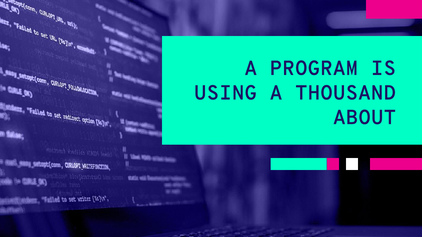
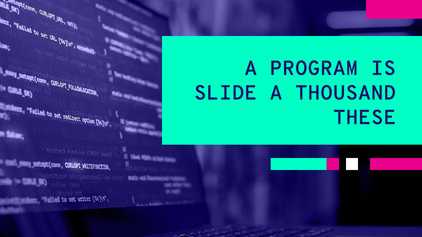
USING: USING -> SLIDE (225, 93)
ABOUT: ABOUT -> THESE (365, 118)
